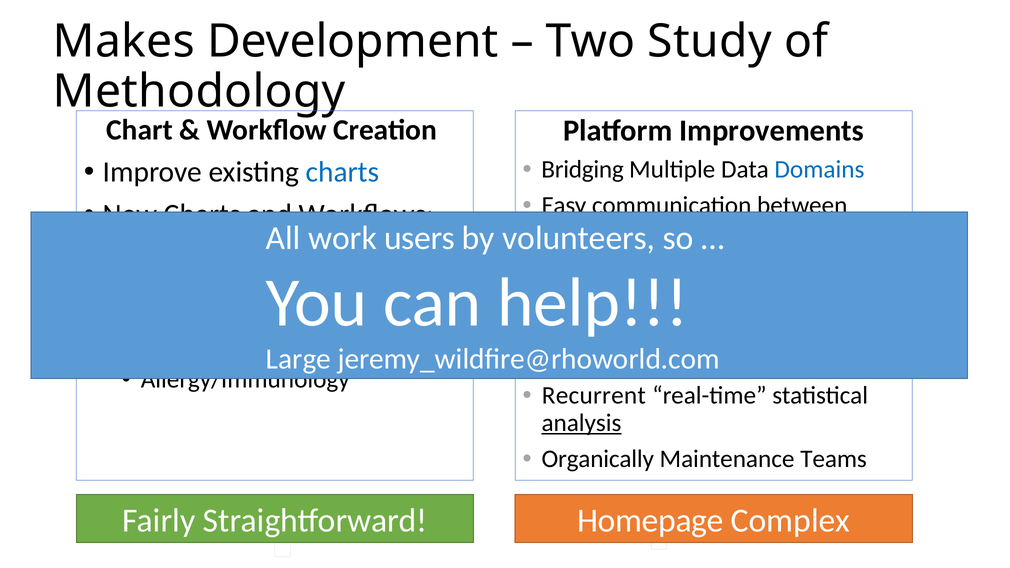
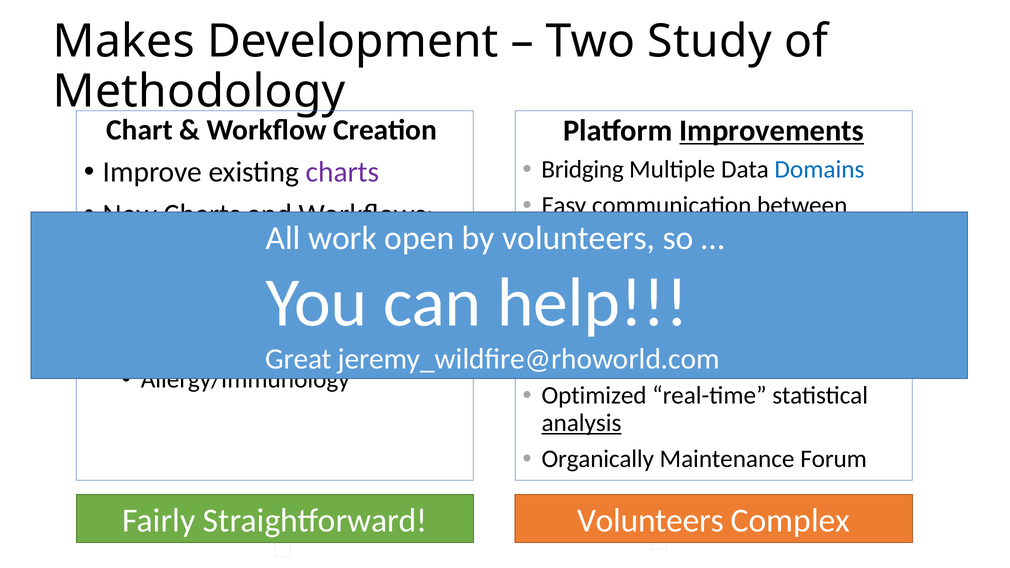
Improvements underline: none -> present (772, 131)
charts colour: blue -> purple (343, 172)
users: users -> open (419, 238)
Large: Large -> Great (299, 359)
Recurrent: Recurrent -> Optimized (594, 396)
Teams: Teams -> Forum (834, 459)
Straightforward Homepage: Homepage -> Volunteers (650, 521)
